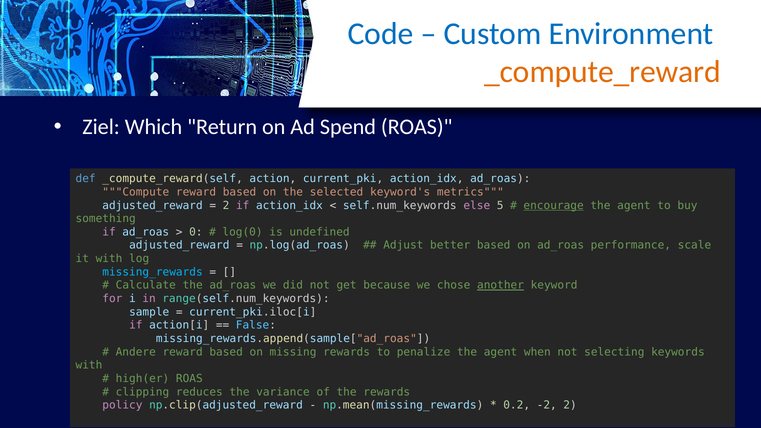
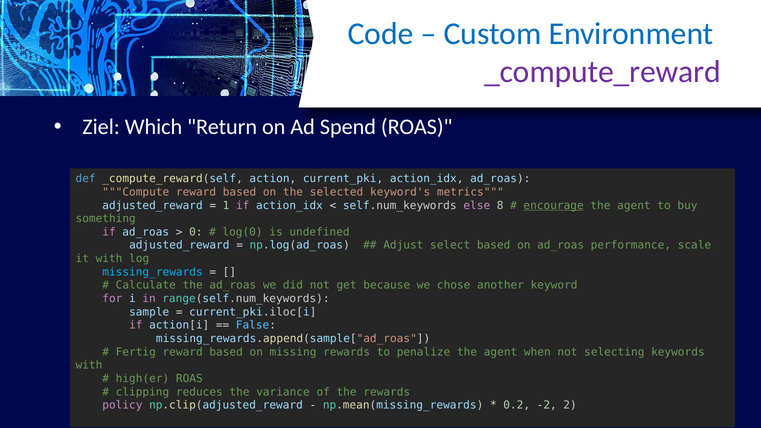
_compute_reward colour: orange -> purple (603, 72)
2: 2 -> 1 (226, 205)
5: 5 -> 8 (500, 205)
better: better -> select (450, 245)
another underline: present -> none (501, 285)
Andere: Andere -> Fertig (136, 352)
